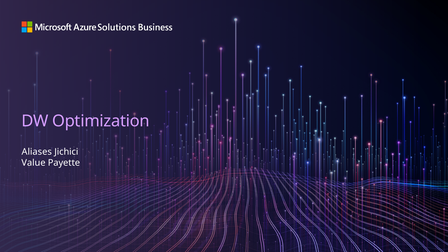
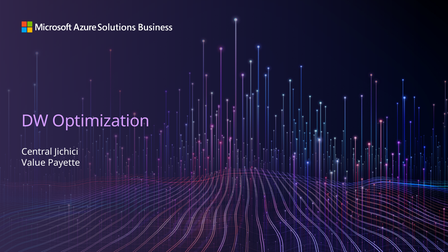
Aliases: Aliases -> Central (37, 152)
